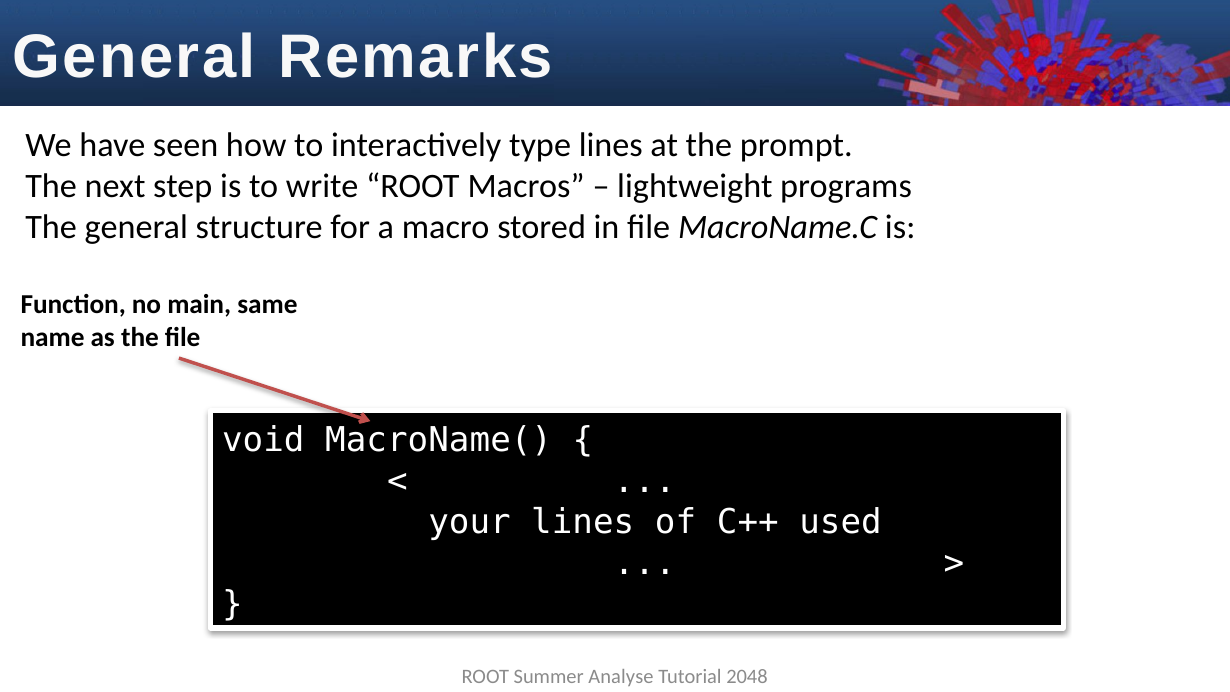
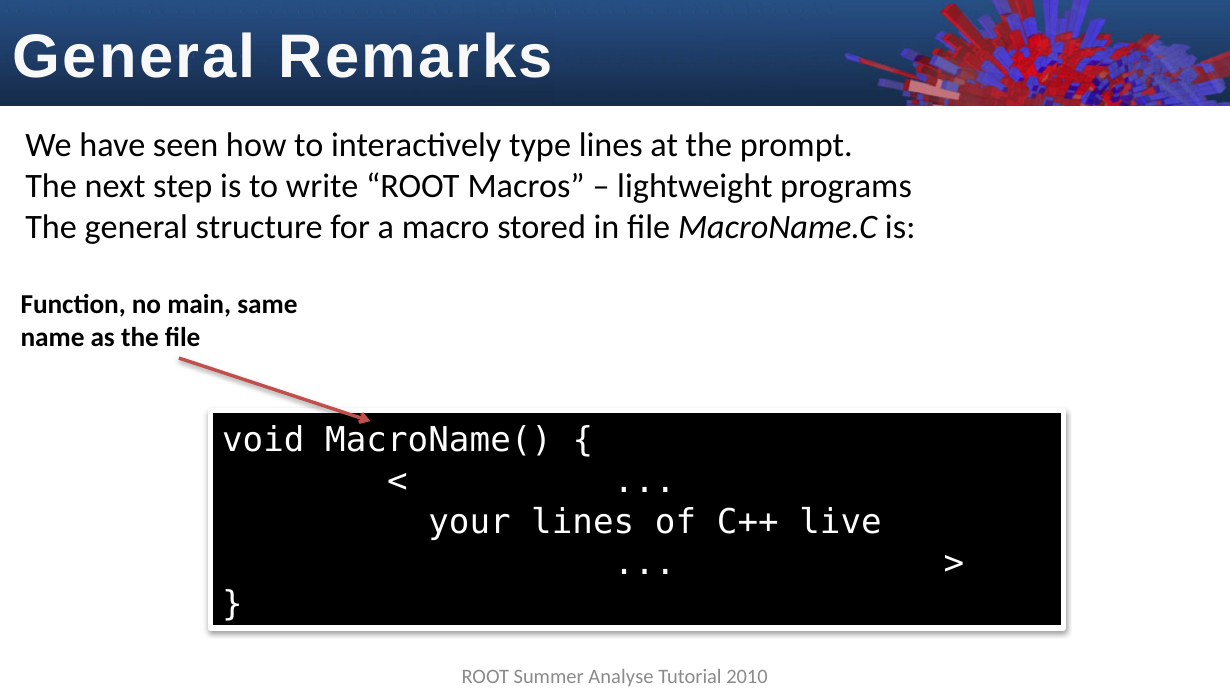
used: used -> live (841, 522)
2048: 2048 -> 2010 (747, 676)
